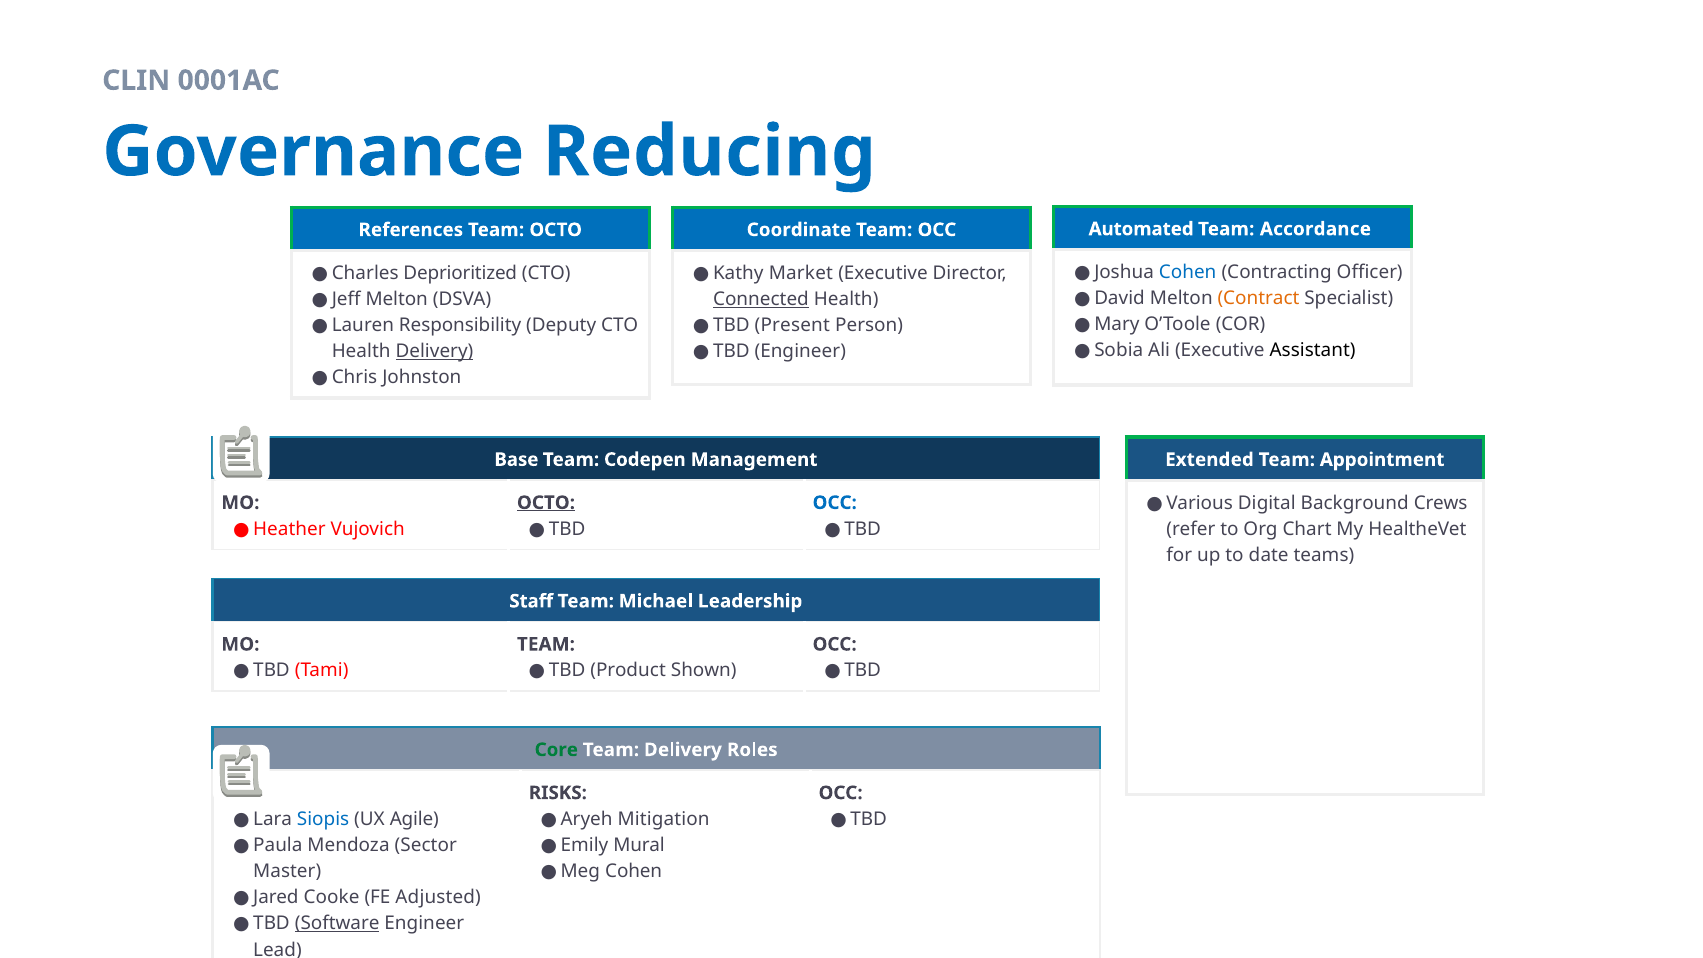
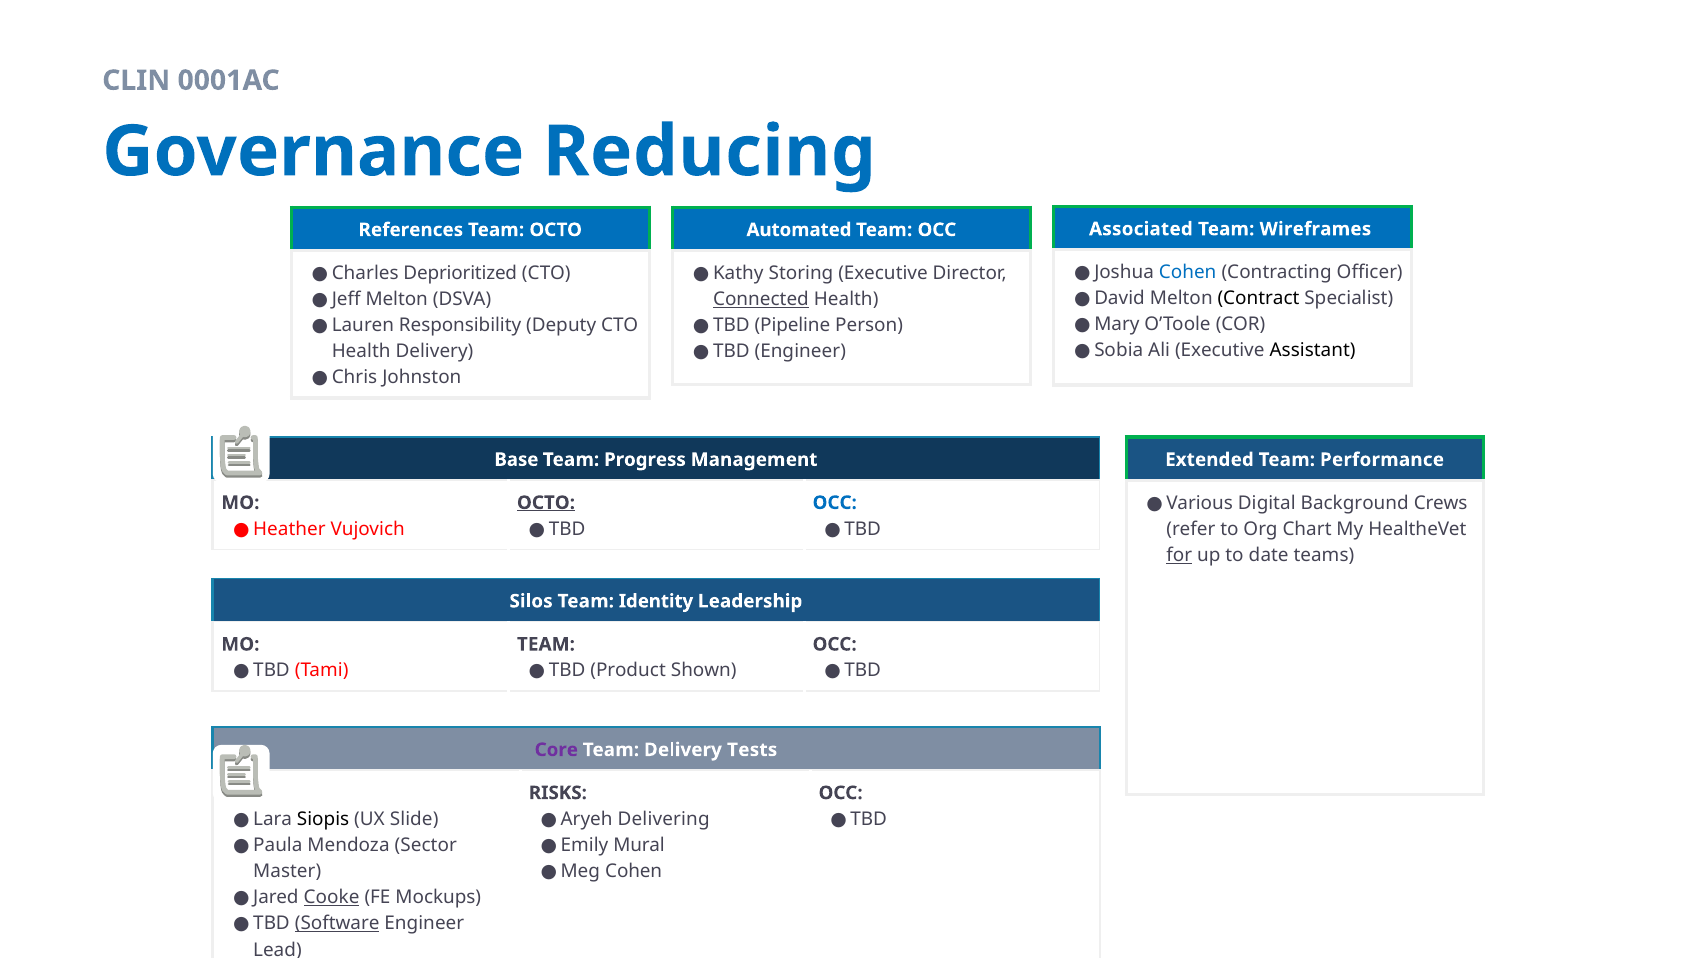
Automated: Automated -> Associated (1141, 229)
Accordance: Accordance -> Wireframes (1315, 229)
Coordinate: Coordinate -> Automated (799, 230)
Market: Market -> Storing (801, 273)
Contract colour: orange -> black (1258, 298)
Present: Present -> Pipeline (792, 325)
Delivery underline: present -> none (434, 351)
Codepen: Codepen -> Progress (645, 460)
Appointment: Appointment -> Performance (1382, 460)
for underline: none -> present (1179, 555)
Staff: Staff -> Silos (531, 601)
Michael: Michael -> Identity (656, 601)
Core colour: green -> purple (556, 750)
Roles: Roles -> Tests (752, 750)
Siopis colour: blue -> black (323, 819)
Agile: Agile -> Slide (414, 819)
Mitigation: Mitigation -> Delivering (664, 819)
Cooke underline: none -> present (332, 897)
Adjusted: Adjusted -> Mockups (438, 897)
